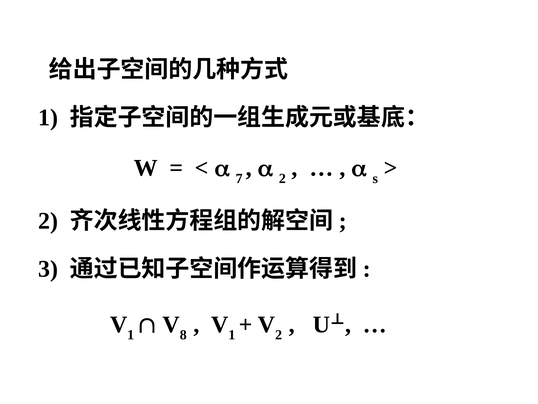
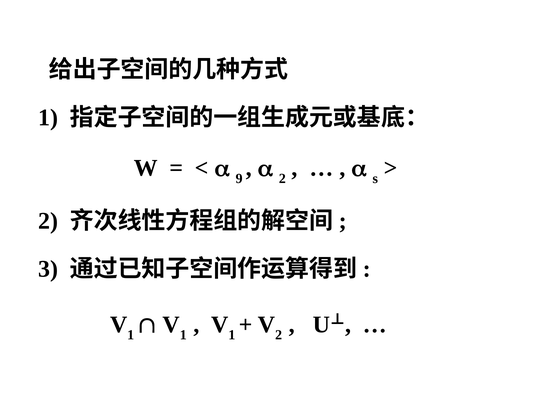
7: 7 -> 9 (239, 178)
8: 8 -> 1 (183, 335)
